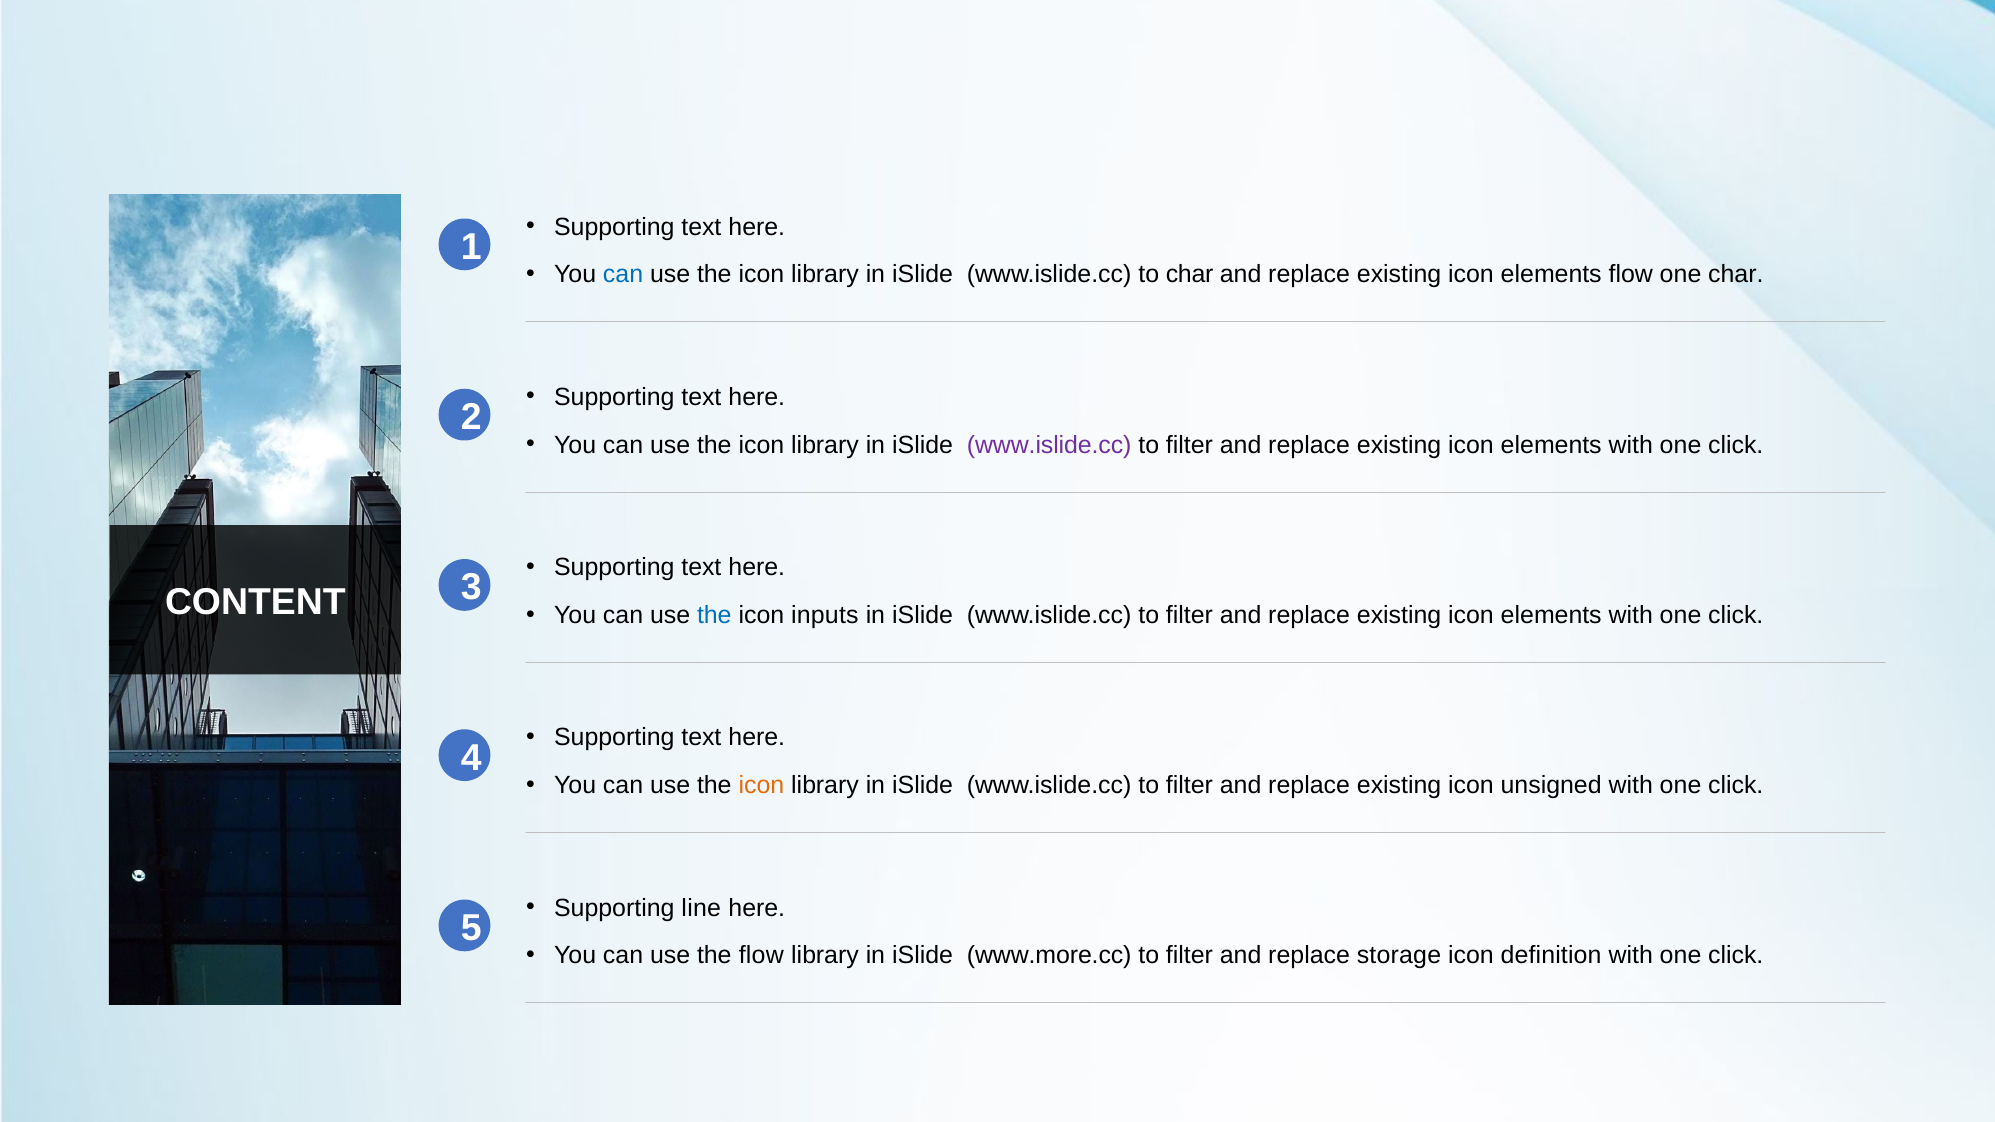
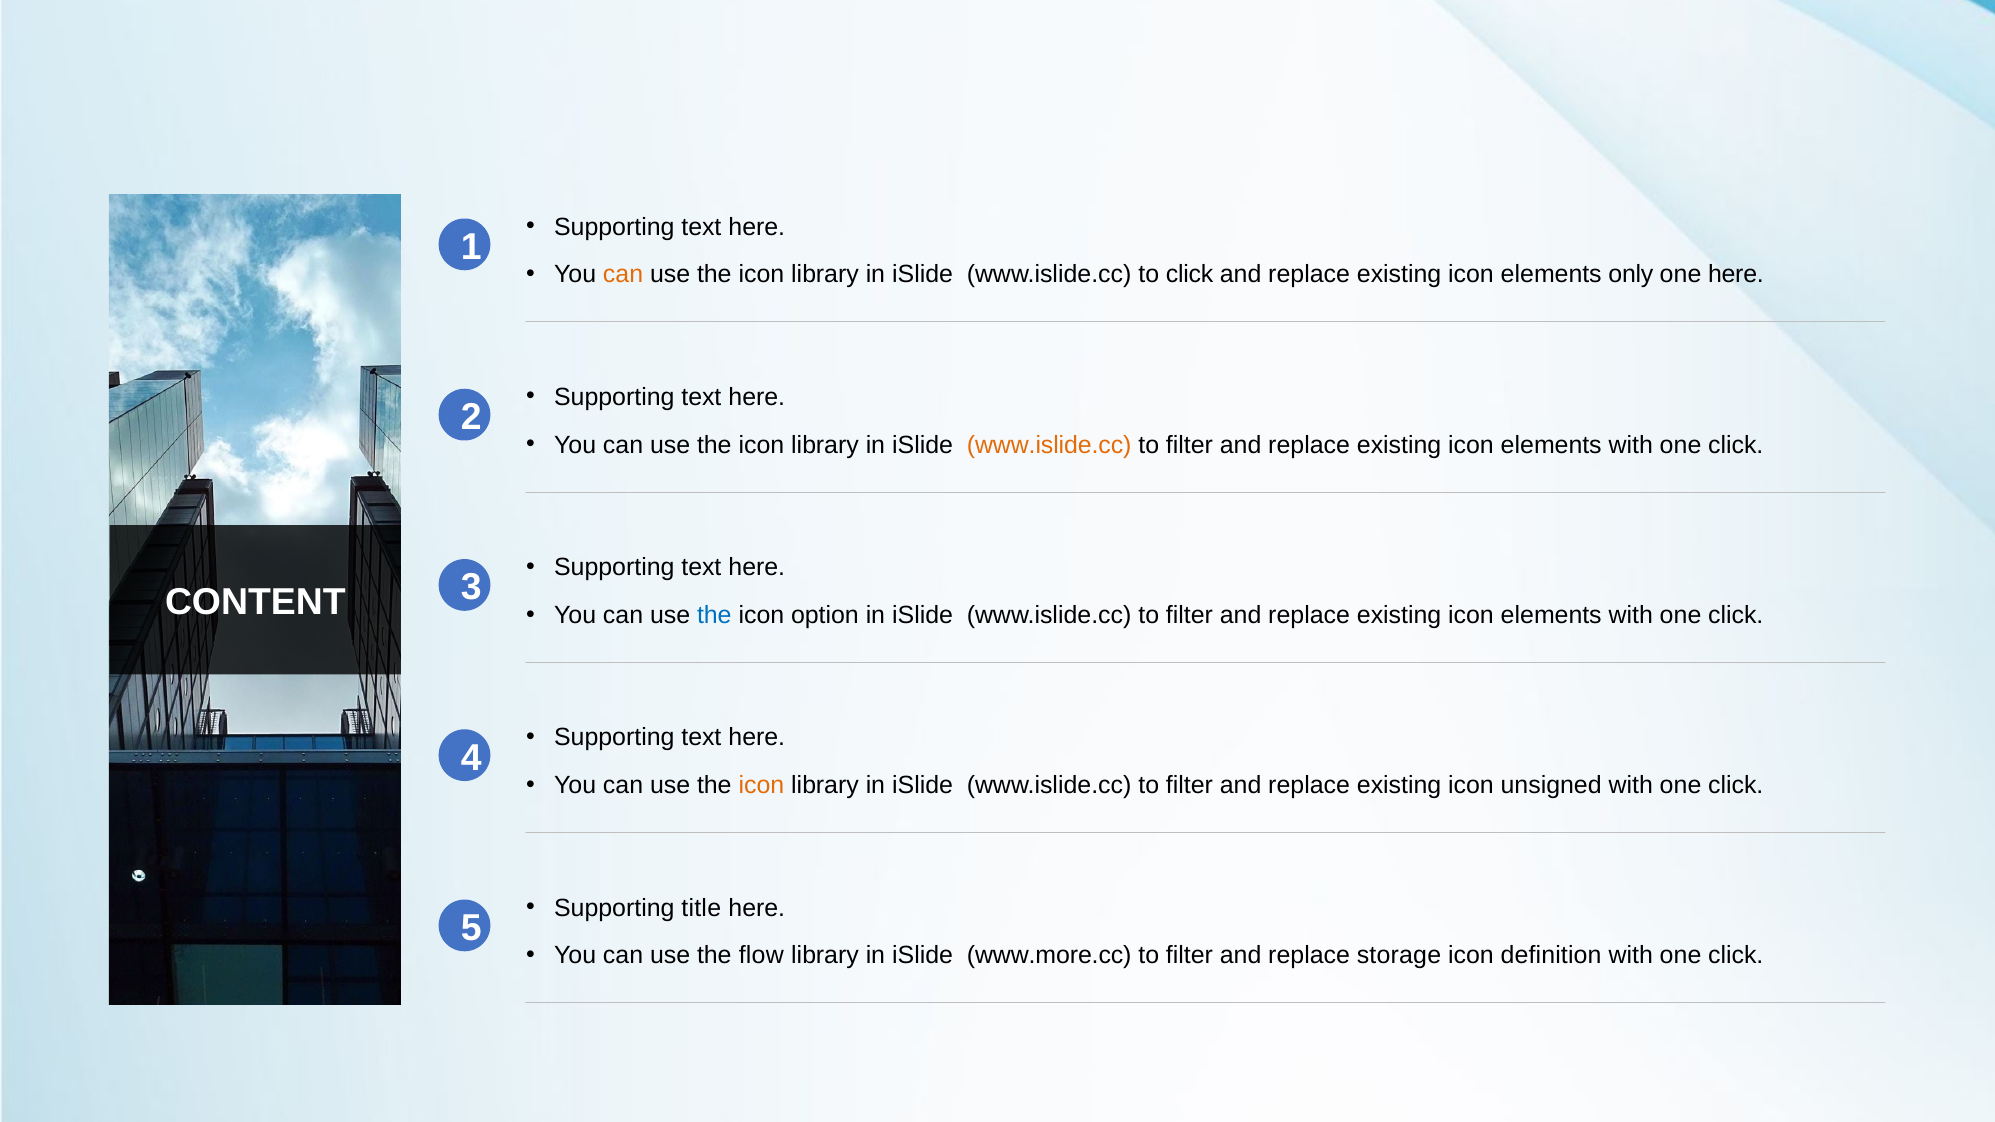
can colour: blue -> orange (623, 275)
to char: char -> click (1190, 275)
elements flow: flow -> only (1631, 275)
one char: char -> here (1736, 275)
www.islide.cc colour: purple -> orange (1049, 445)
inputs: inputs -> option (825, 615)
line: line -> title (701, 908)
